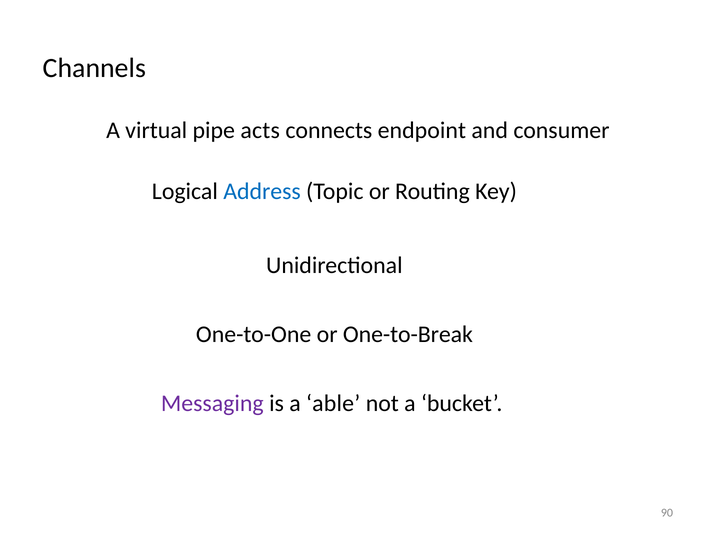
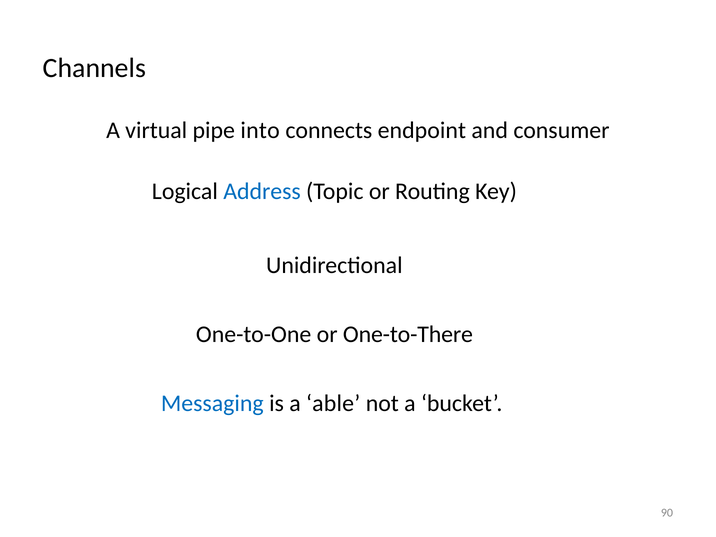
acts: acts -> into (260, 131)
One-to-Break: One-to-Break -> One-to-There (408, 334)
Messaging colour: purple -> blue (212, 403)
